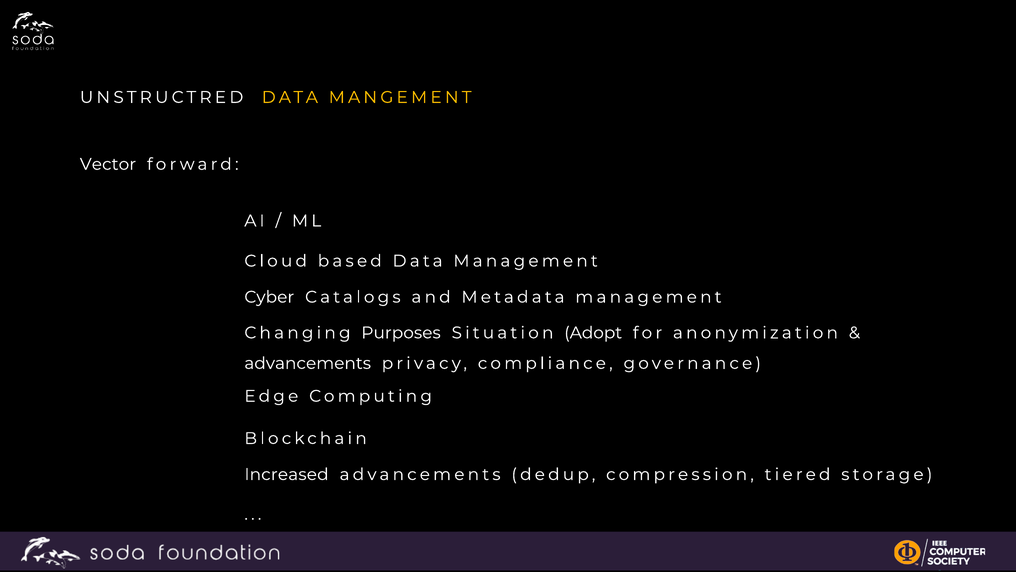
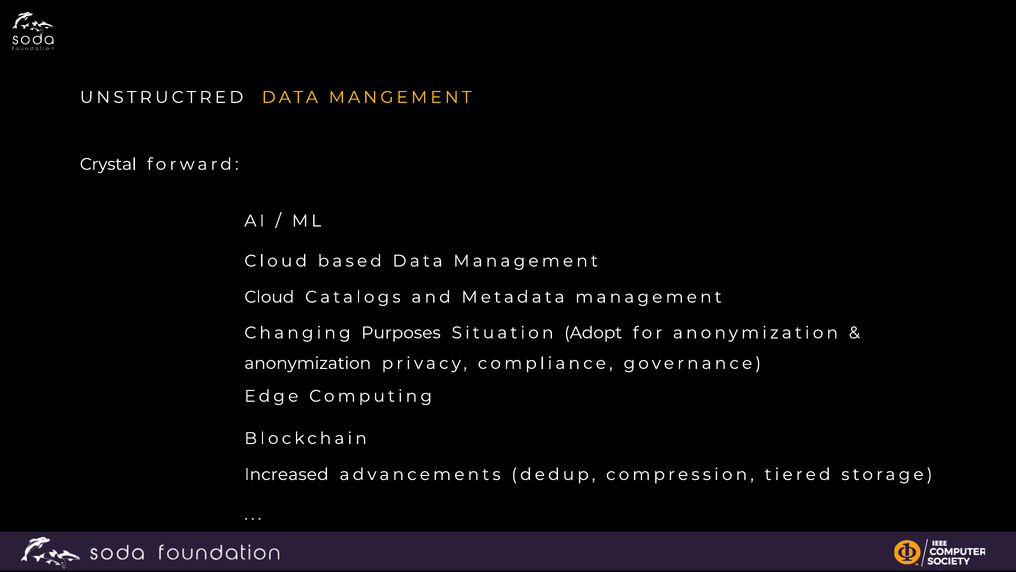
Vector: Vector -> Crystal (108, 164)
Cyber: Cyber -> Cloud (269, 297)
advancements: advancements -> anonymization (308, 363)
